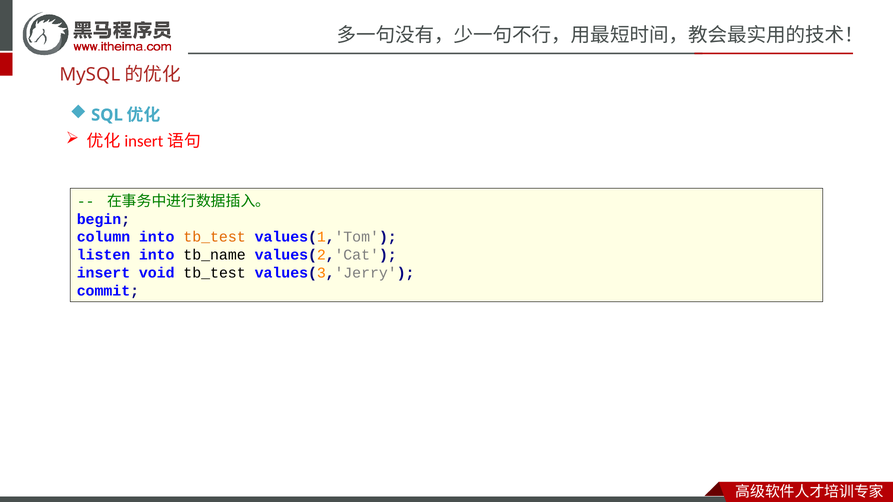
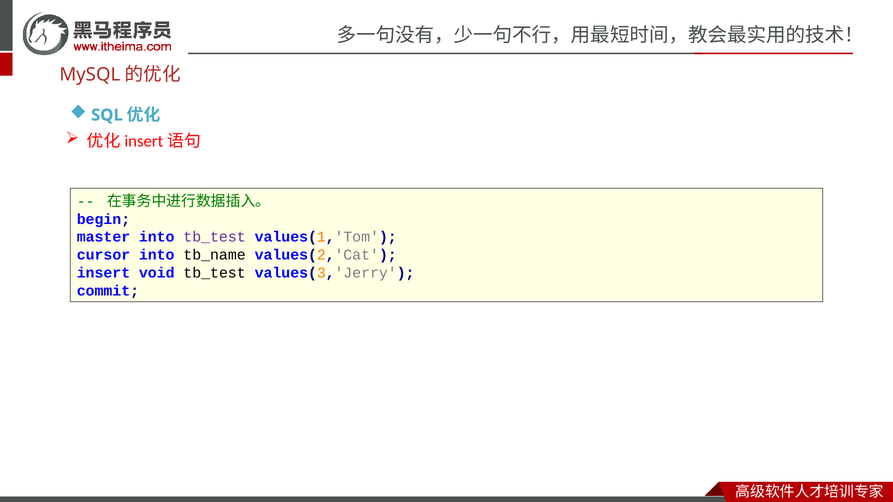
column: column -> master (103, 237)
tb_test colour: orange -> purple (215, 237)
listen: listen -> cursor (103, 255)
